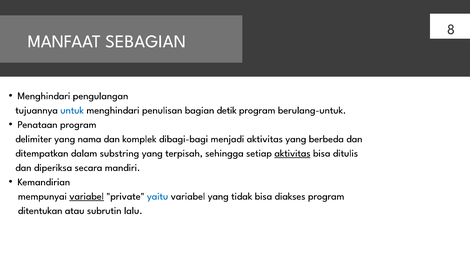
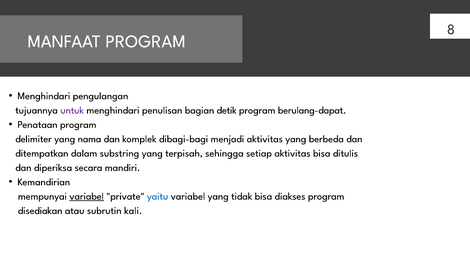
MANFAAT SEBAGIAN: SEBAGIAN -> PROGRAM (146, 41)
untuk colour: blue -> purple (72, 110)
berulang-untuk: berulang-untuk -> berulang-dapat (312, 110)
aktivitas underline: present -> none (292, 153)
ditentukan: ditentukan -> disediakan (40, 211)
lalu: lalu -> kali (133, 211)
